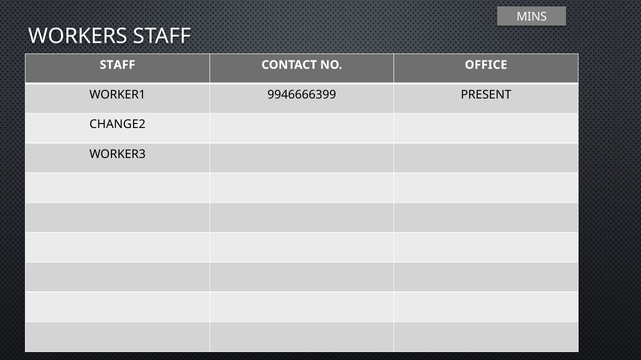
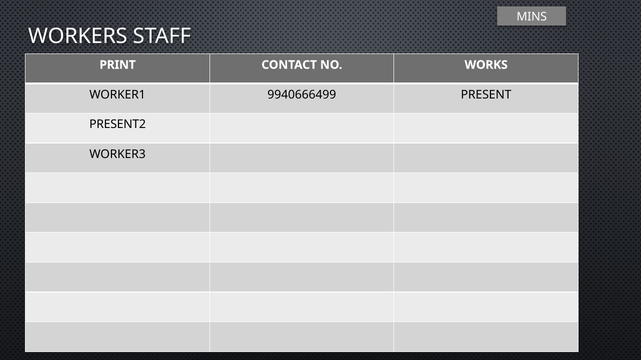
STAFF: STAFF -> PRINT (118, 65)
OFFICE: OFFICE -> WORKS (486, 65)
9946666399: 9946666399 -> 9940666499 (302, 95)
CHANGE2: CHANGE2 -> PRESENT2 (118, 125)
